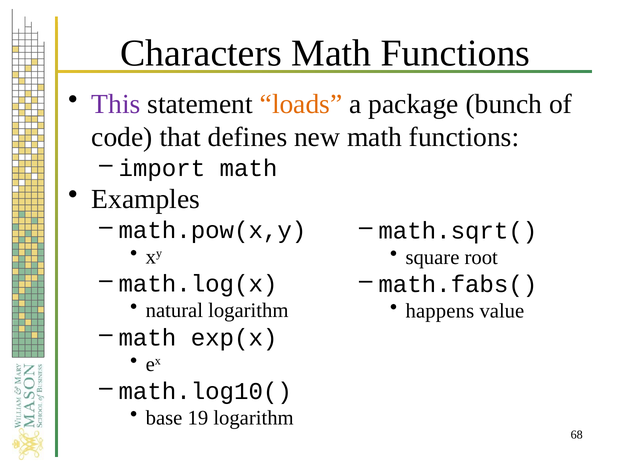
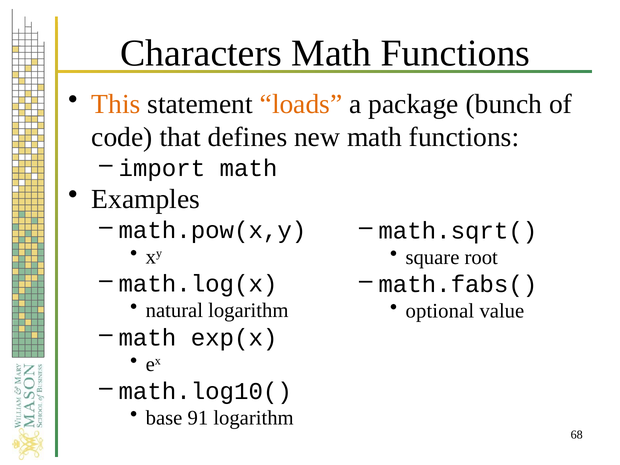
This colour: purple -> orange (116, 104)
happens: happens -> optional (440, 311)
19: 19 -> 91 (198, 418)
